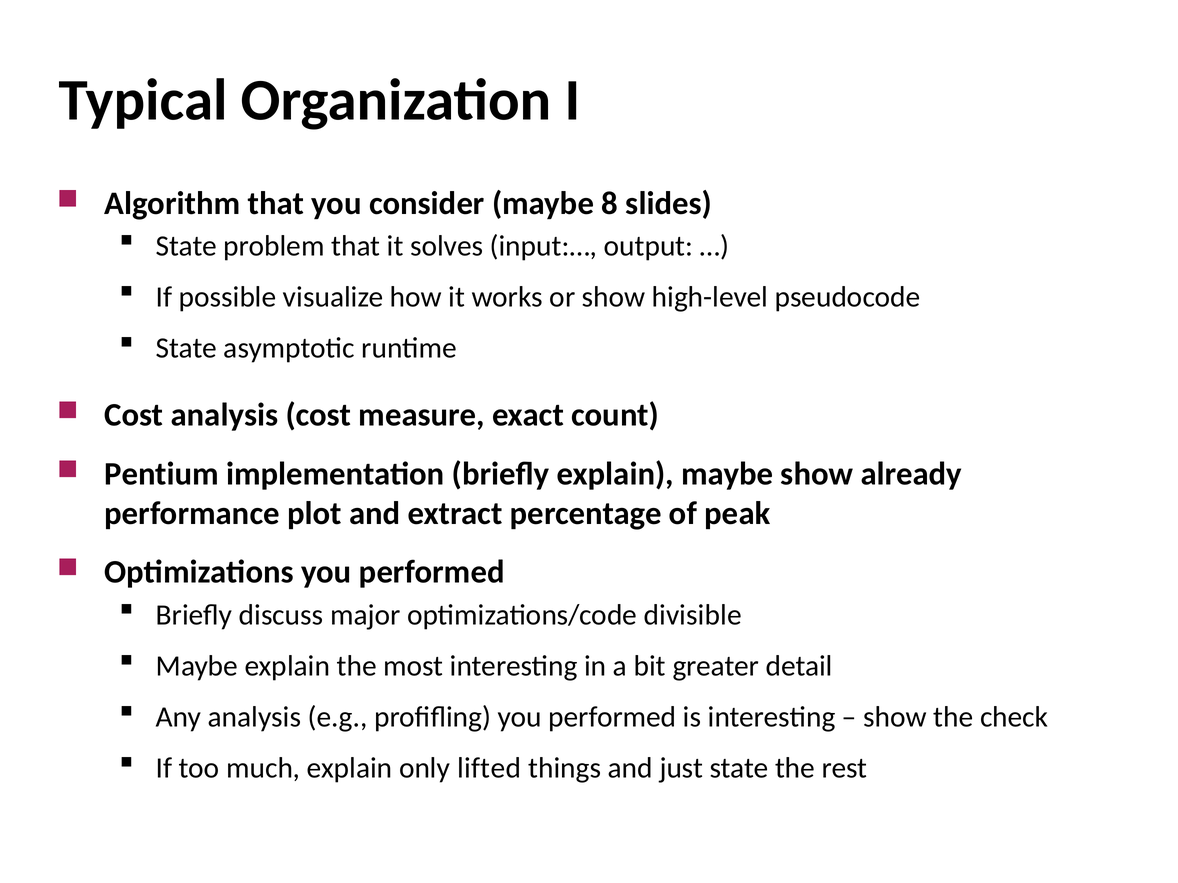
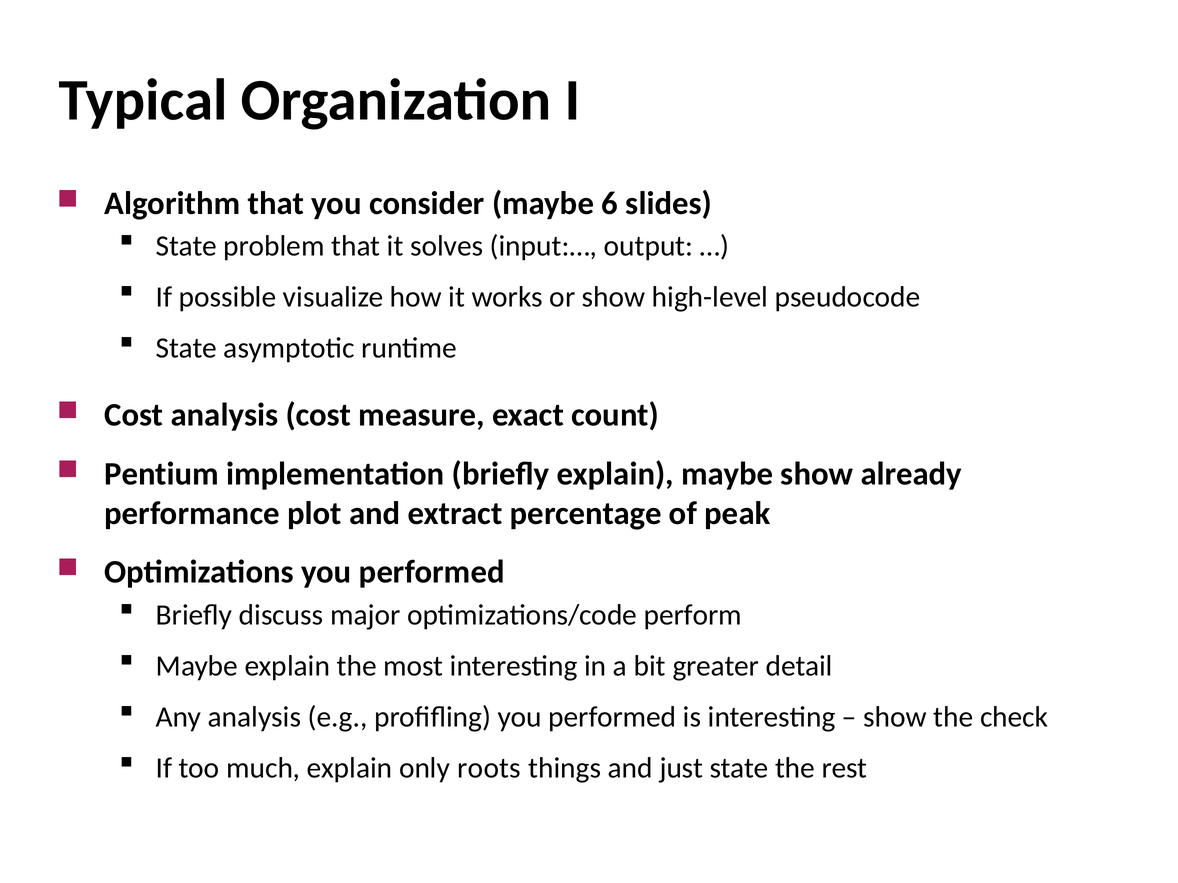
8: 8 -> 6 (610, 203)
divisible: divisible -> perform (693, 615)
lifted: lifted -> roots (489, 769)
